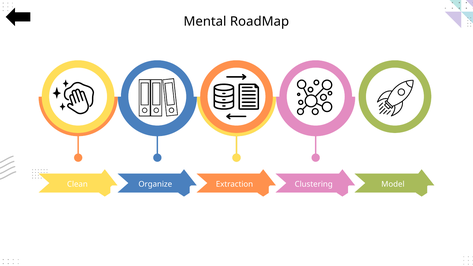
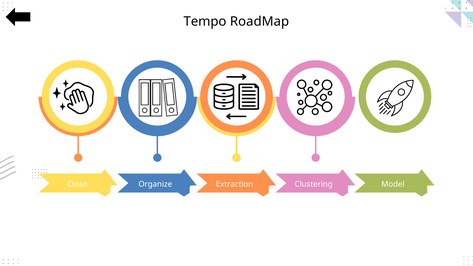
Mental: Mental -> Tempo (205, 22)
